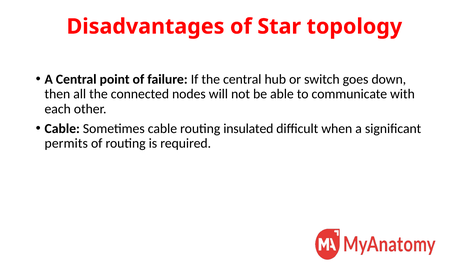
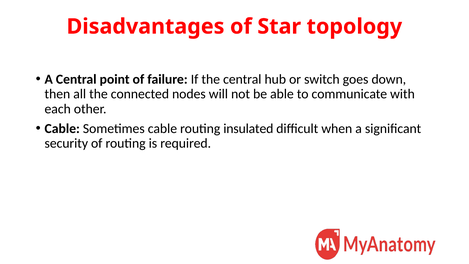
permits: permits -> security (66, 143)
